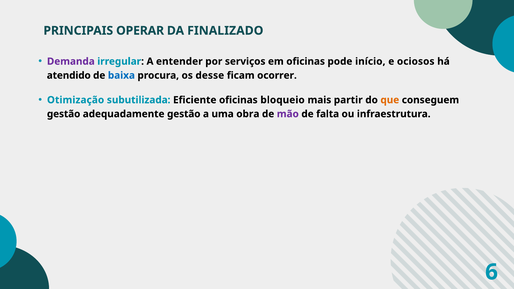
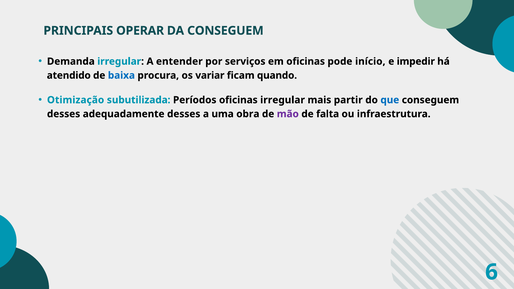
DA FINALIZADO: FINALIZADO -> CONSEGUEM (225, 31)
Demanda colour: purple -> black (71, 61)
ociosos: ociosos -> impedir (416, 61)
desse: desse -> variar (210, 75)
ocorrer: ocorrer -> quando (277, 75)
Eficiente: Eficiente -> Períodos (195, 100)
oficinas bloqueio: bloqueio -> irregular (283, 100)
que colour: orange -> blue (390, 100)
gestão: gestão -> desses (64, 114)
adequadamente gestão: gestão -> desses (184, 114)
